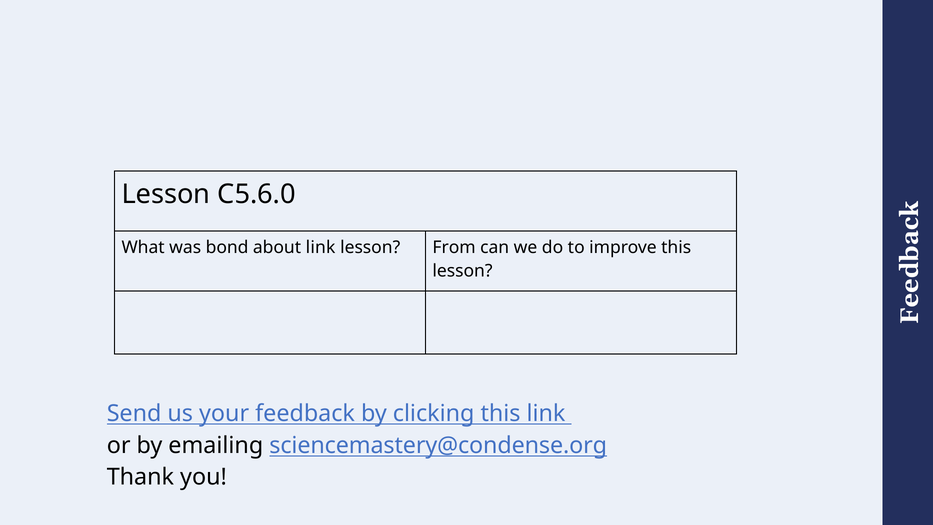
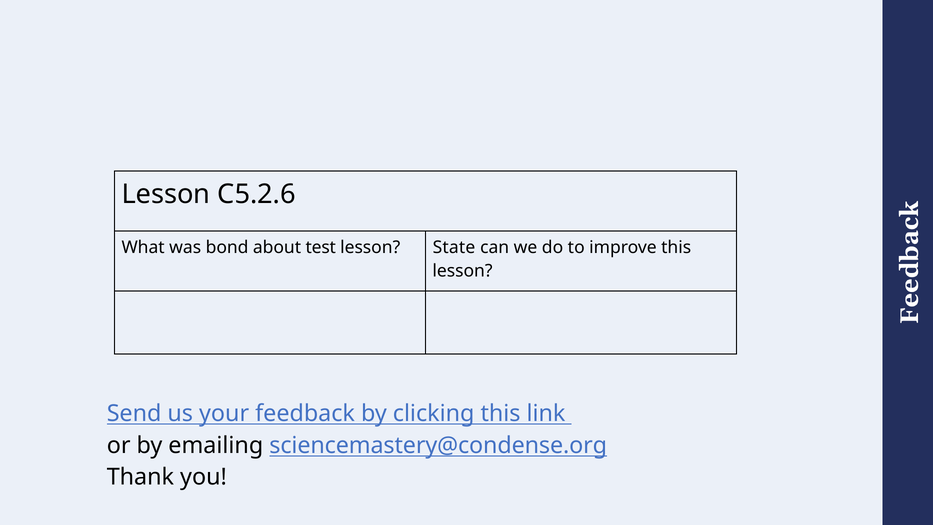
C5.6.0: C5.6.0 -> C5.2.6 (257, 194)
about link: link -> test (321, 247)
From: From -> State (454, 247)
